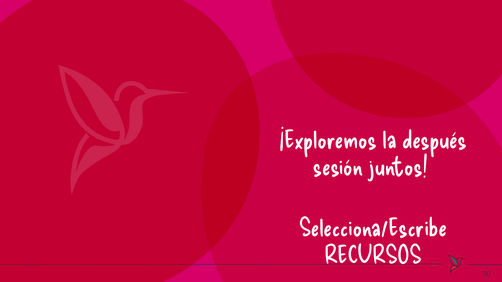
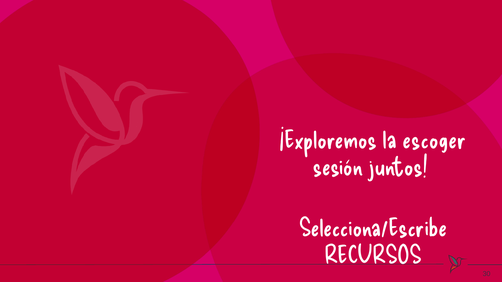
después: después -> escoger (434, 140)
